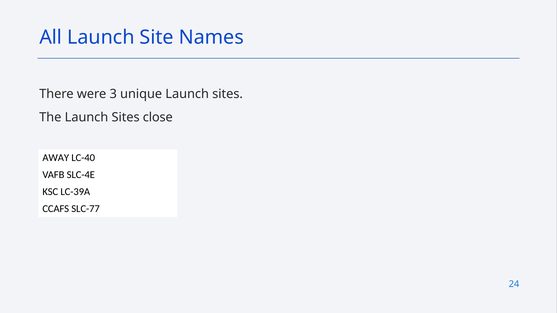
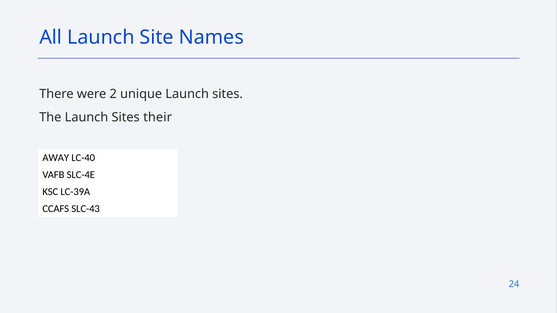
3: 3 -> 2 (113, 94)
close: close -> their (158, 117)
SLC-77: SLC-77 -> SLC-43 (86, 209)
